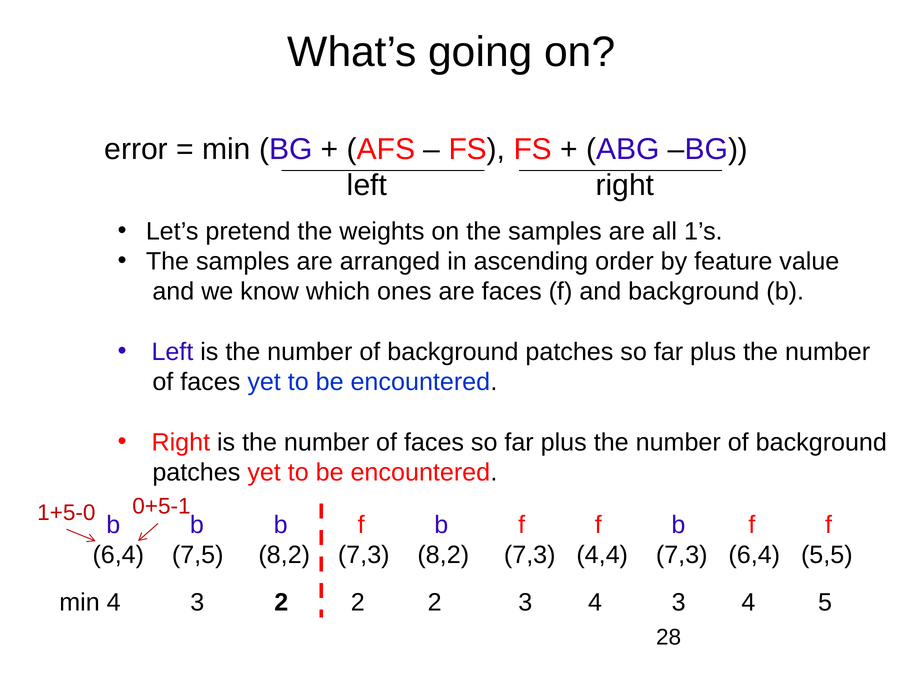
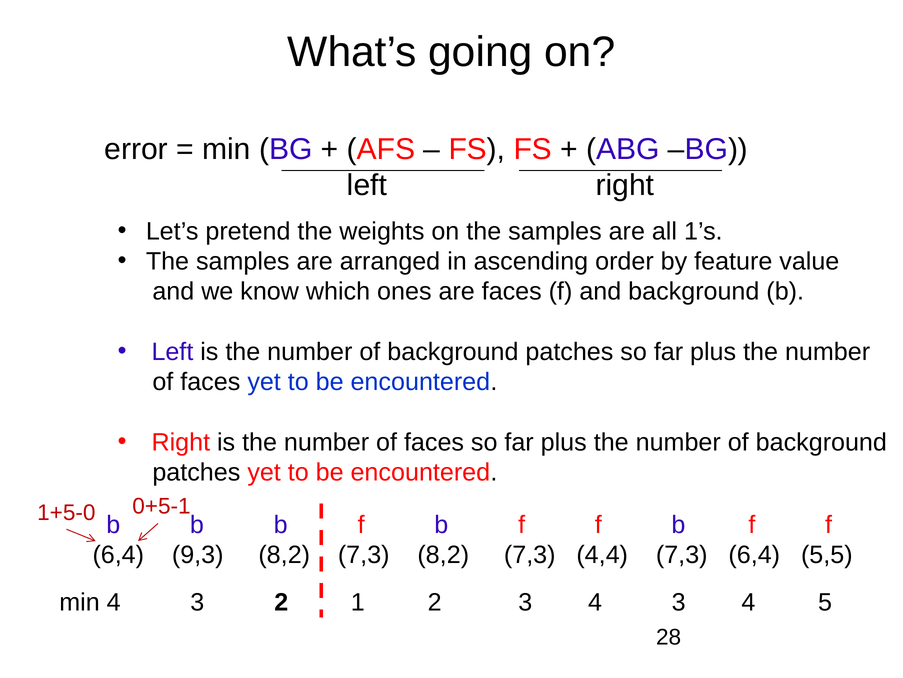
7,5: 7,5 -> 9,3 (198, 554)
3 2 2: 2 -> 1 (358, 602)
